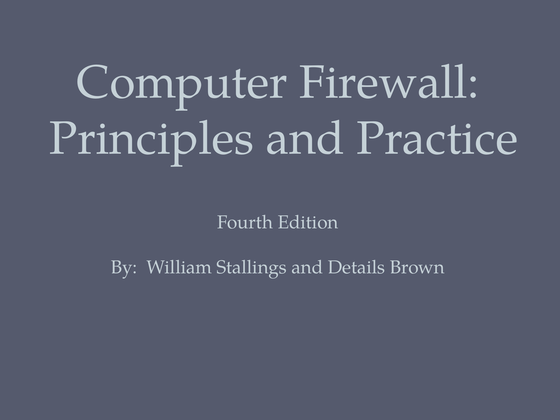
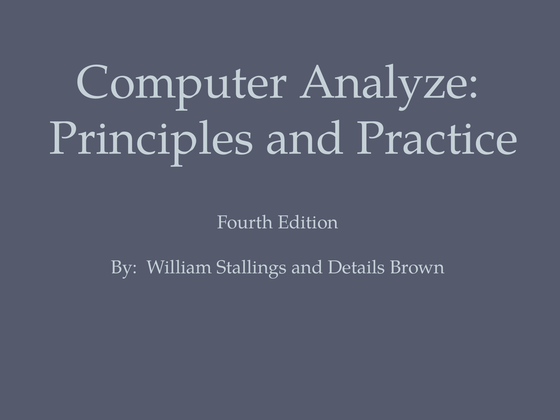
Firewall: Firewall -> Analyze (389, 83)
